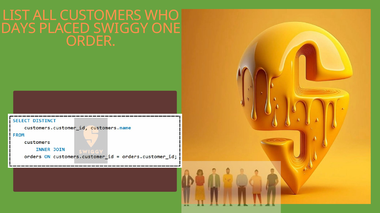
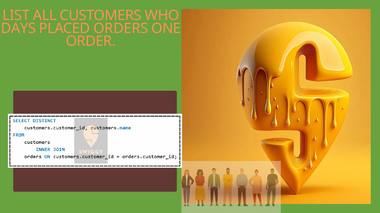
SWIGGY: SWIGGY -> ORDERS (121, 28)
